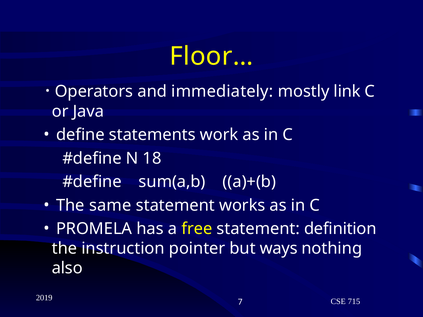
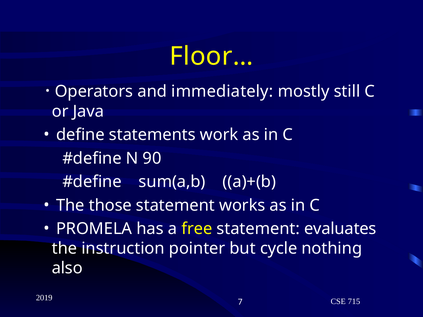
link: link -> still (347, 92)
18: 18 -> 90 (152, 158)
same: same -> those (110, 205)
definition: definition -> evaluates (340, 229)
ways: ways -> cycle (279, 249)
